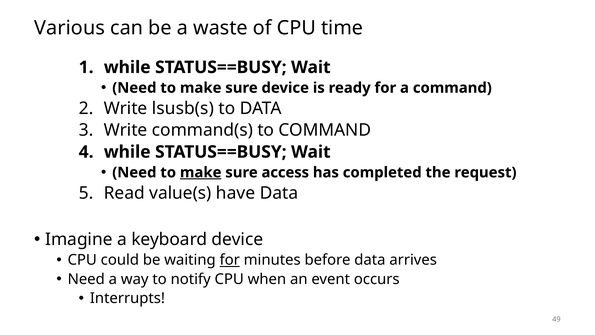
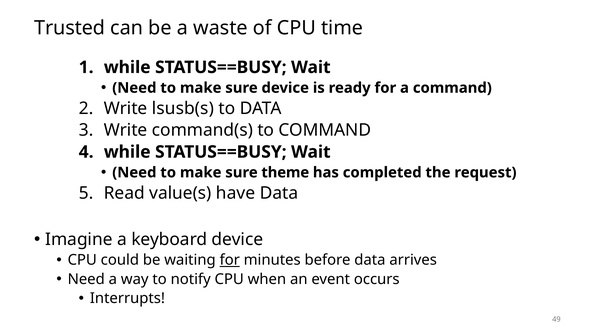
Various: Various -> Trusted (70, 28)
make underline: present -> none (201, 172)
access: access -> theme (285, 172)
